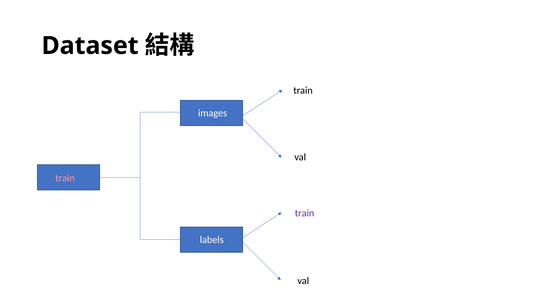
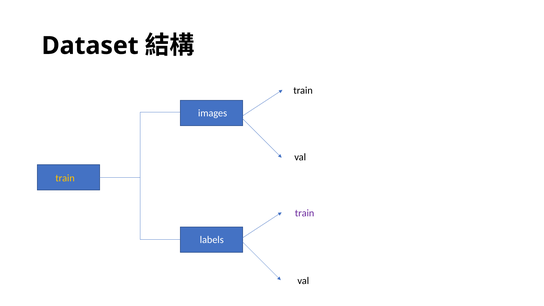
train colour: pink -> yellow (65, 178)
